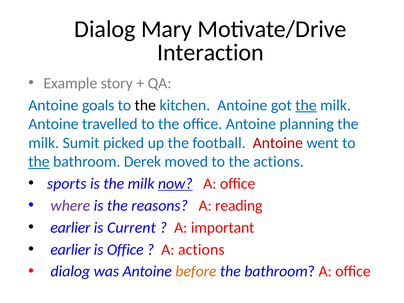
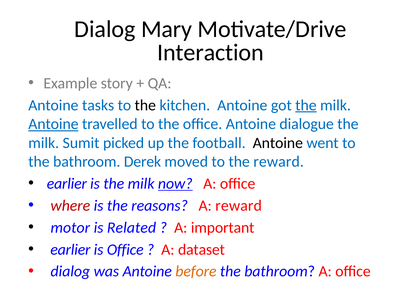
goals: goals -> tasks (98, 105)
Antoine underline: none -> present (53, 124)
planning: planning -> dialogue (307, 124)
Antoine colour: red -> black (278, 143)
the underline: present -> none (39, 162)
the actions: actions -> reward (279, 162)
sports: sports -> earlier (67, 184)
where colour: purple -> red (70, 206)
A reading: reading -> reward (239, 206)
earlier: earlier -> motor (70, 228)
Current: Current -> Related (132, 228)
A actions: actions -> dataset (201, 249)
